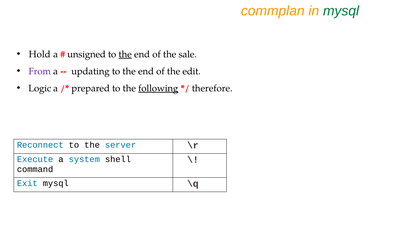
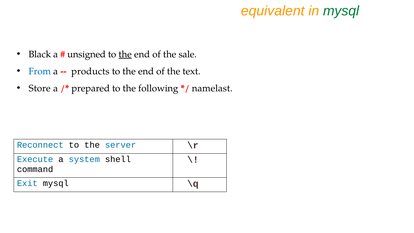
commplan: commplan -> equivalent (273, 11)
Hold: Hold -> Black (40, 54)
From colour: purple -> blue (40, 71)
updating: updating -> products (90, 71)
edit: edit -> text (192, 71)
Logic: Logic -> Store (40, 88)
following underline: present -> none (158, 88)
therefore: therefore -> namelast (212, 88)
